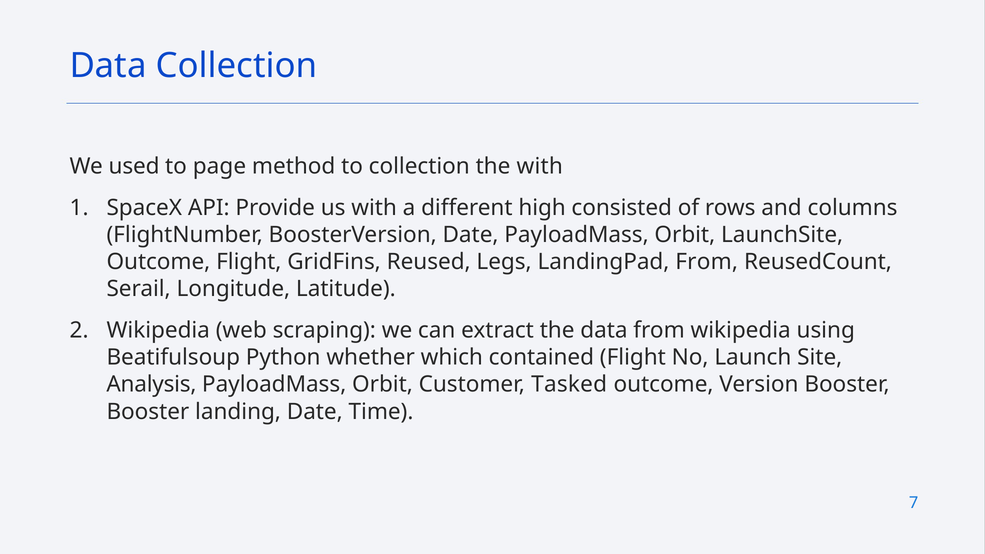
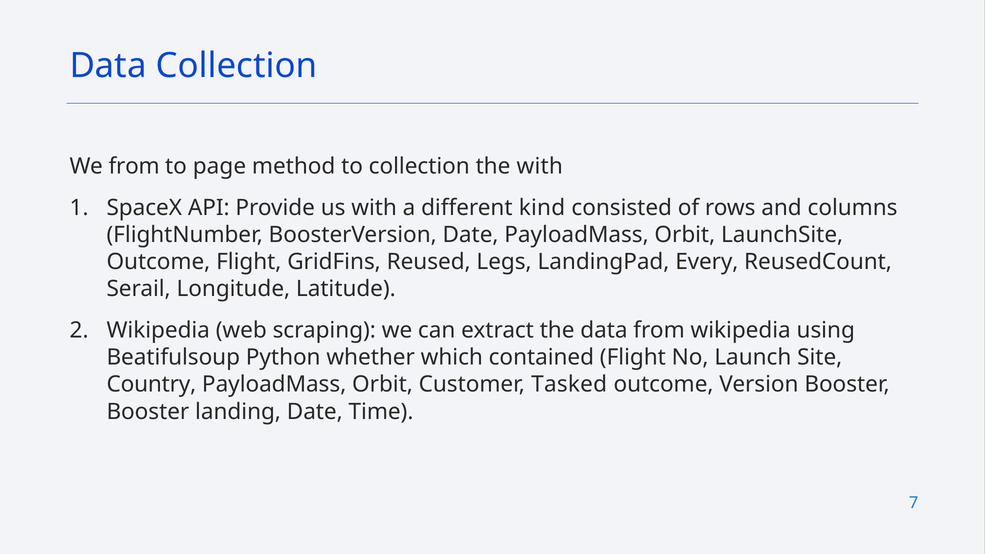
We used: used -> from (134, 166)
high: high -> kind (542, 208)
LandingPad From: From -> Every (707, 262)
Analysis: Analysis -> Country (151, 385)
